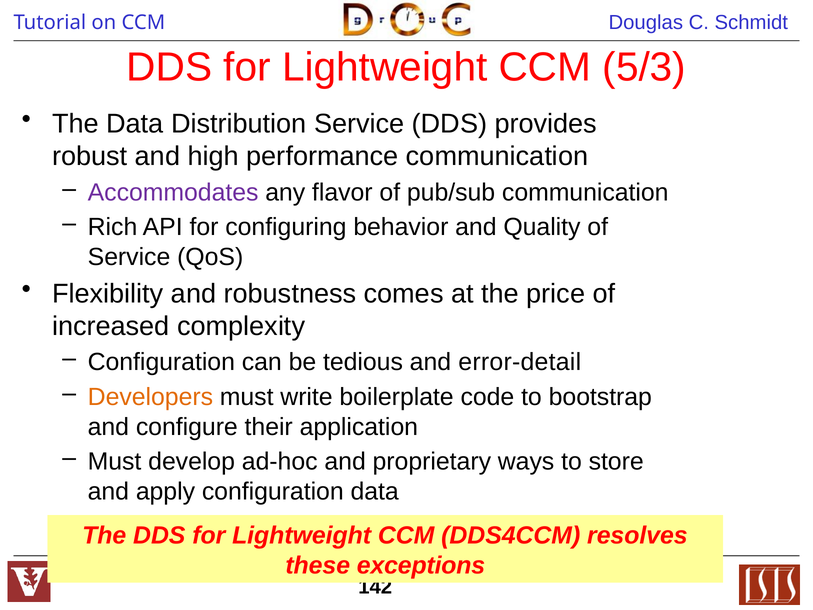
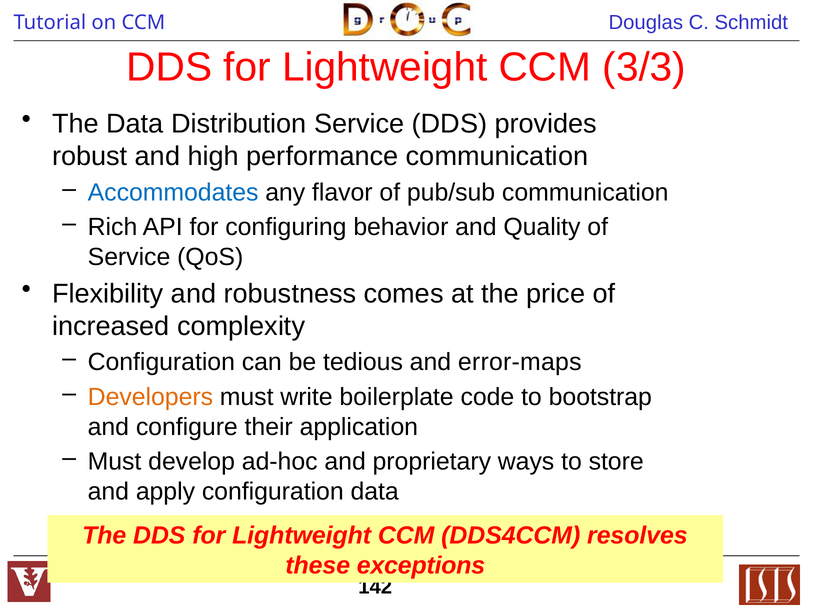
5/3: 5/3 -> 3/3 (644, 67)
Accommodates colour: purple -> blue (173, 192)
error-detail: error-detail -> error-maps (520, 362)
